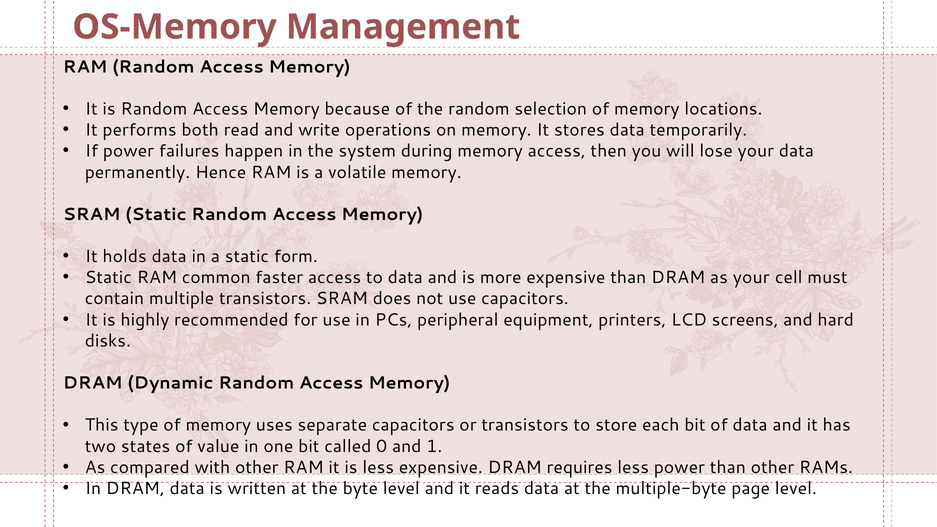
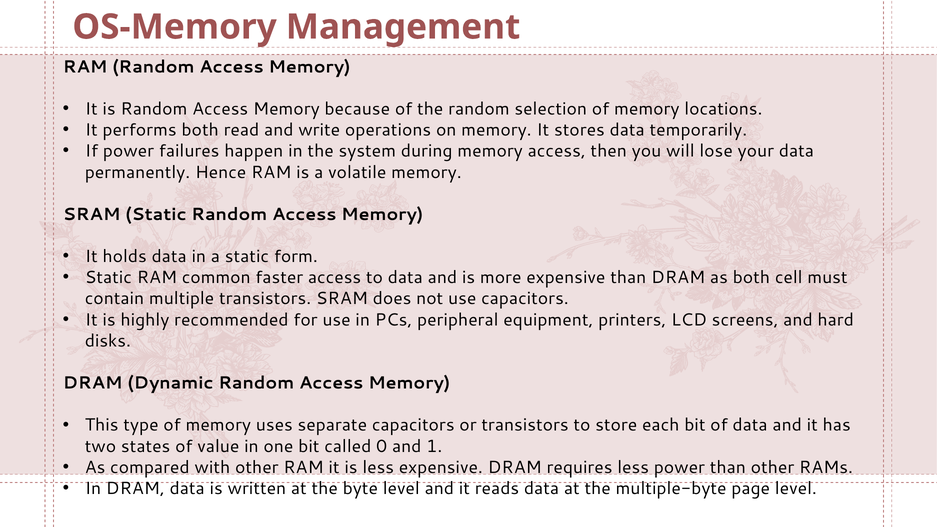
as your: your -> both (751, 278)
